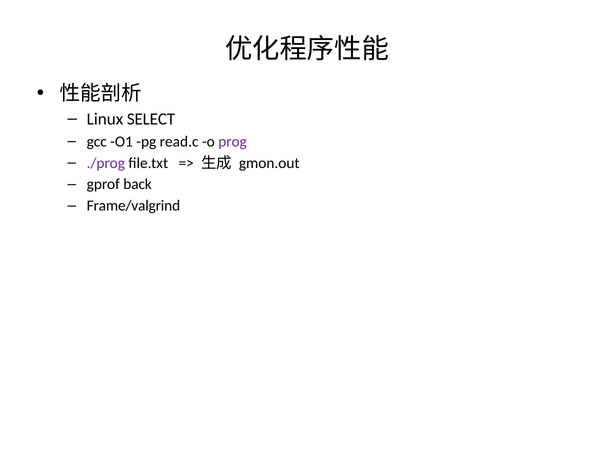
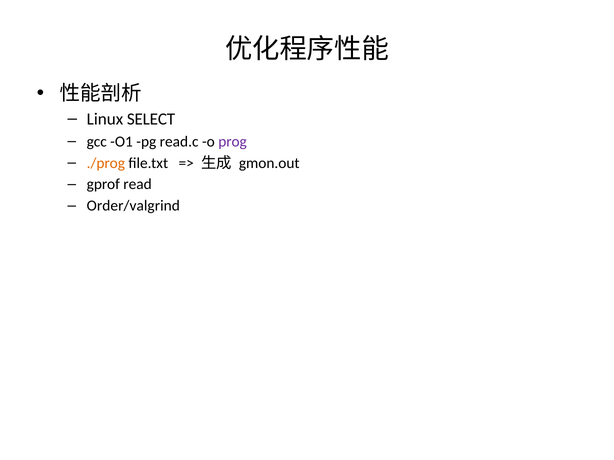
./prog colour: purple -> orange (106, 163)
back: back -> read (138, 185)
Frame/valgrind: Frame/valgrind -> Order/valgrind (133, 206)
